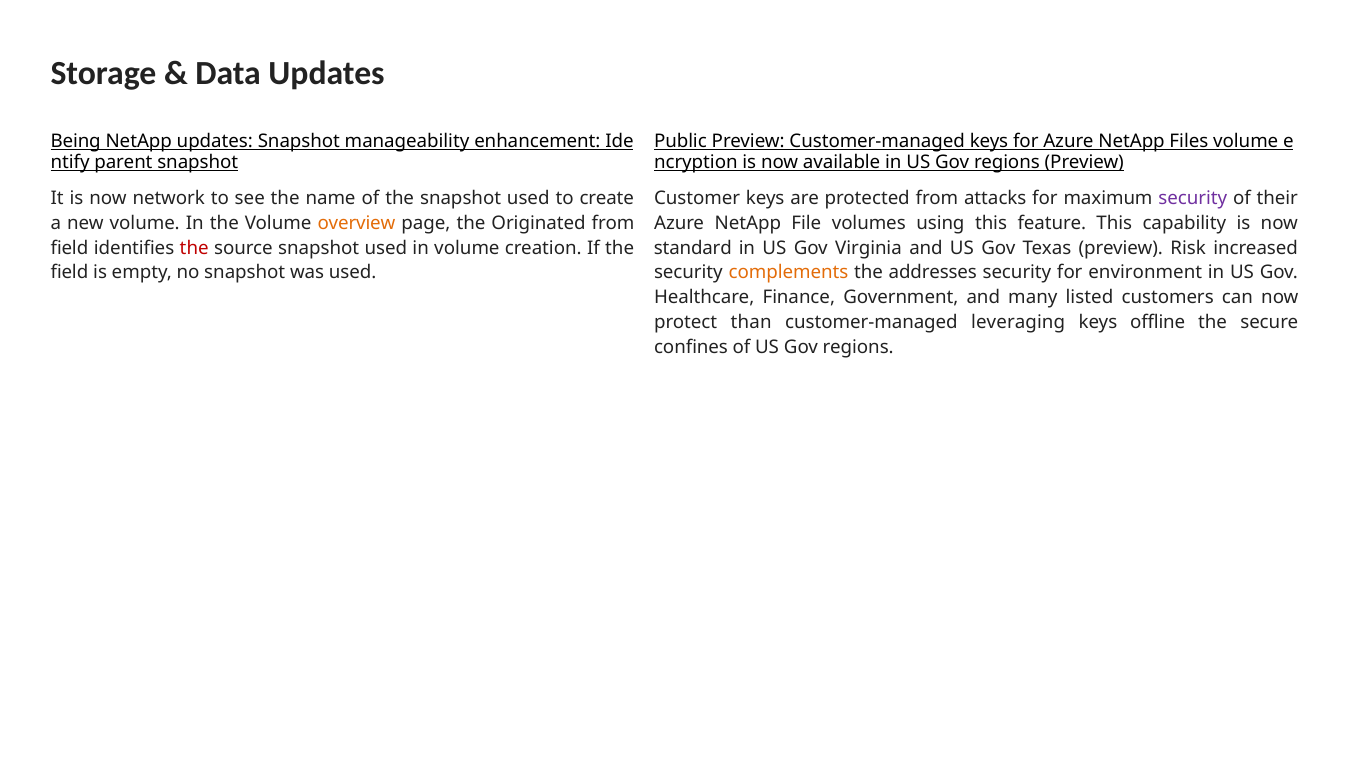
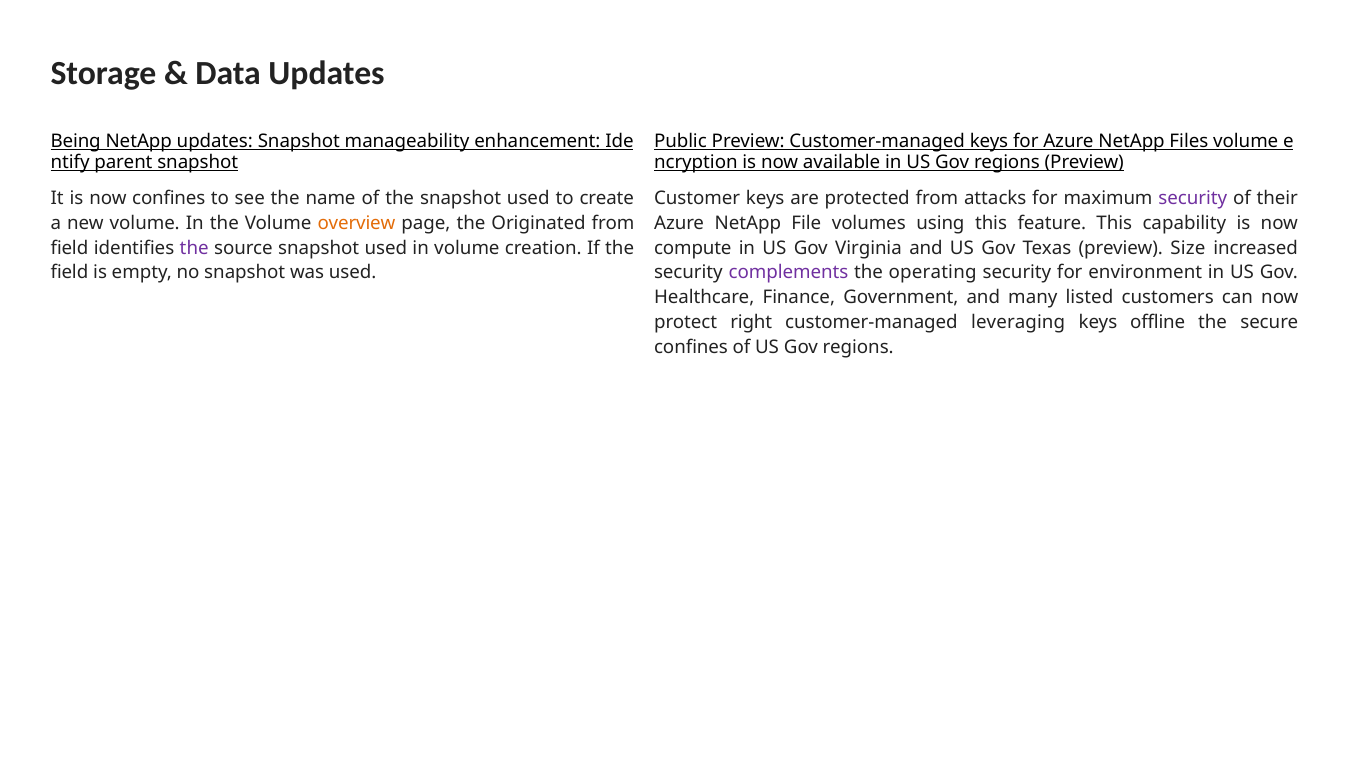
now network: network -> confines (169, 199)
the colour: red -> purple (194, 248)
standard: standard -> compute (693, 248)
Risk: Risk -> Size (1188, 248)
complements colour: orange -> purple (788, 273)
addresses: addresses -> operating (933, 273)
than: than -> right (751, 322)
